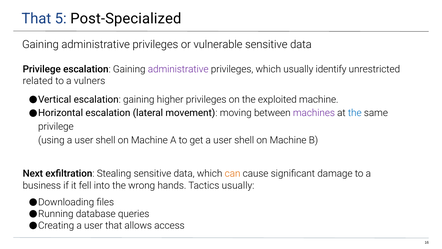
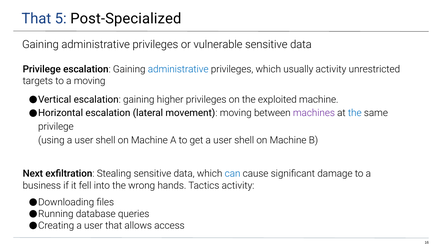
administrative colour: purple -> blue (178, 69)
usually identify: identify -> activity (331, 69)
related: related -> targets (38, 81)
a vulners: vulners -> moving (90, 81)
can colour: orange -> blue (233, 173)
Tactics usually: usually -> activity (238, 185)
